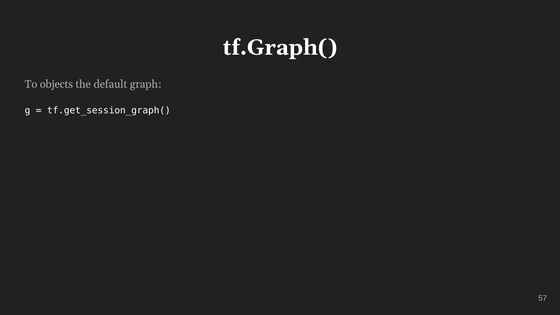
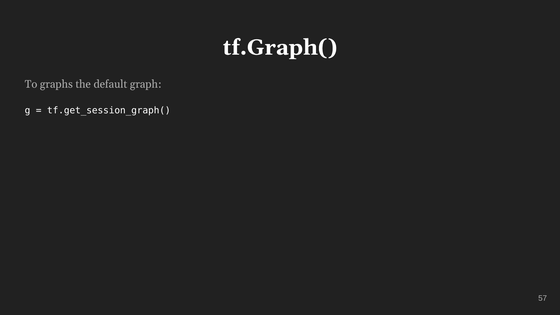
objects: objects -> graphs (56, 84)
